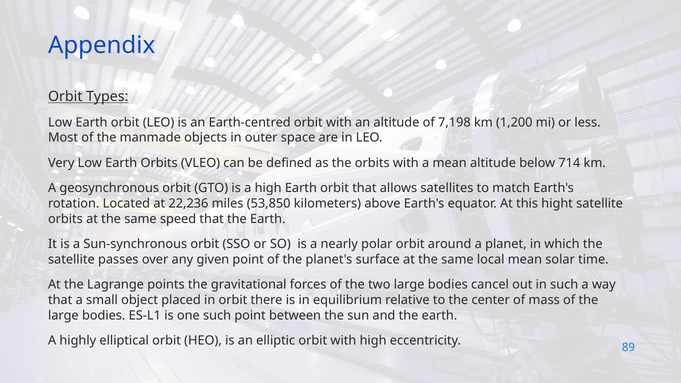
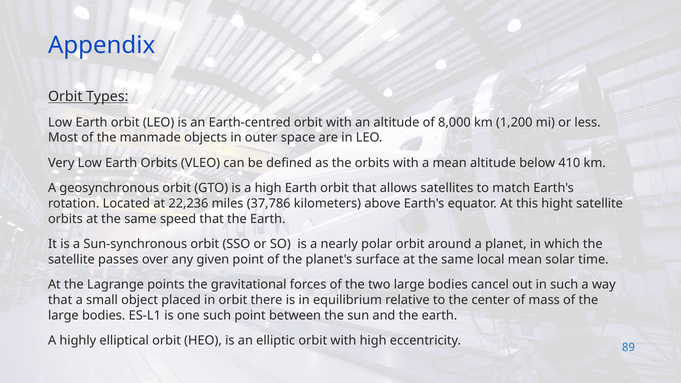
7,198: 7,198 -> 8,000 (454, 122)
714: 714 -> 410 (569, 163)
53,850: 53,850 -> 37,786 (269, 204)
